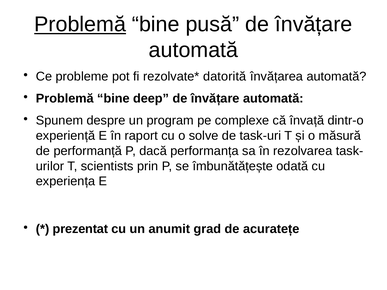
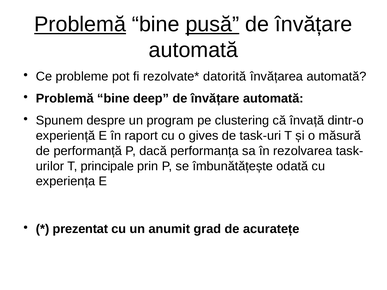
pusă underline: none -> present (212, 24)
complexe: complexe -> clustering (242, 121)
solve: solve -> gives (204, 136)
scientists: scientists -> principale (107, 166)
